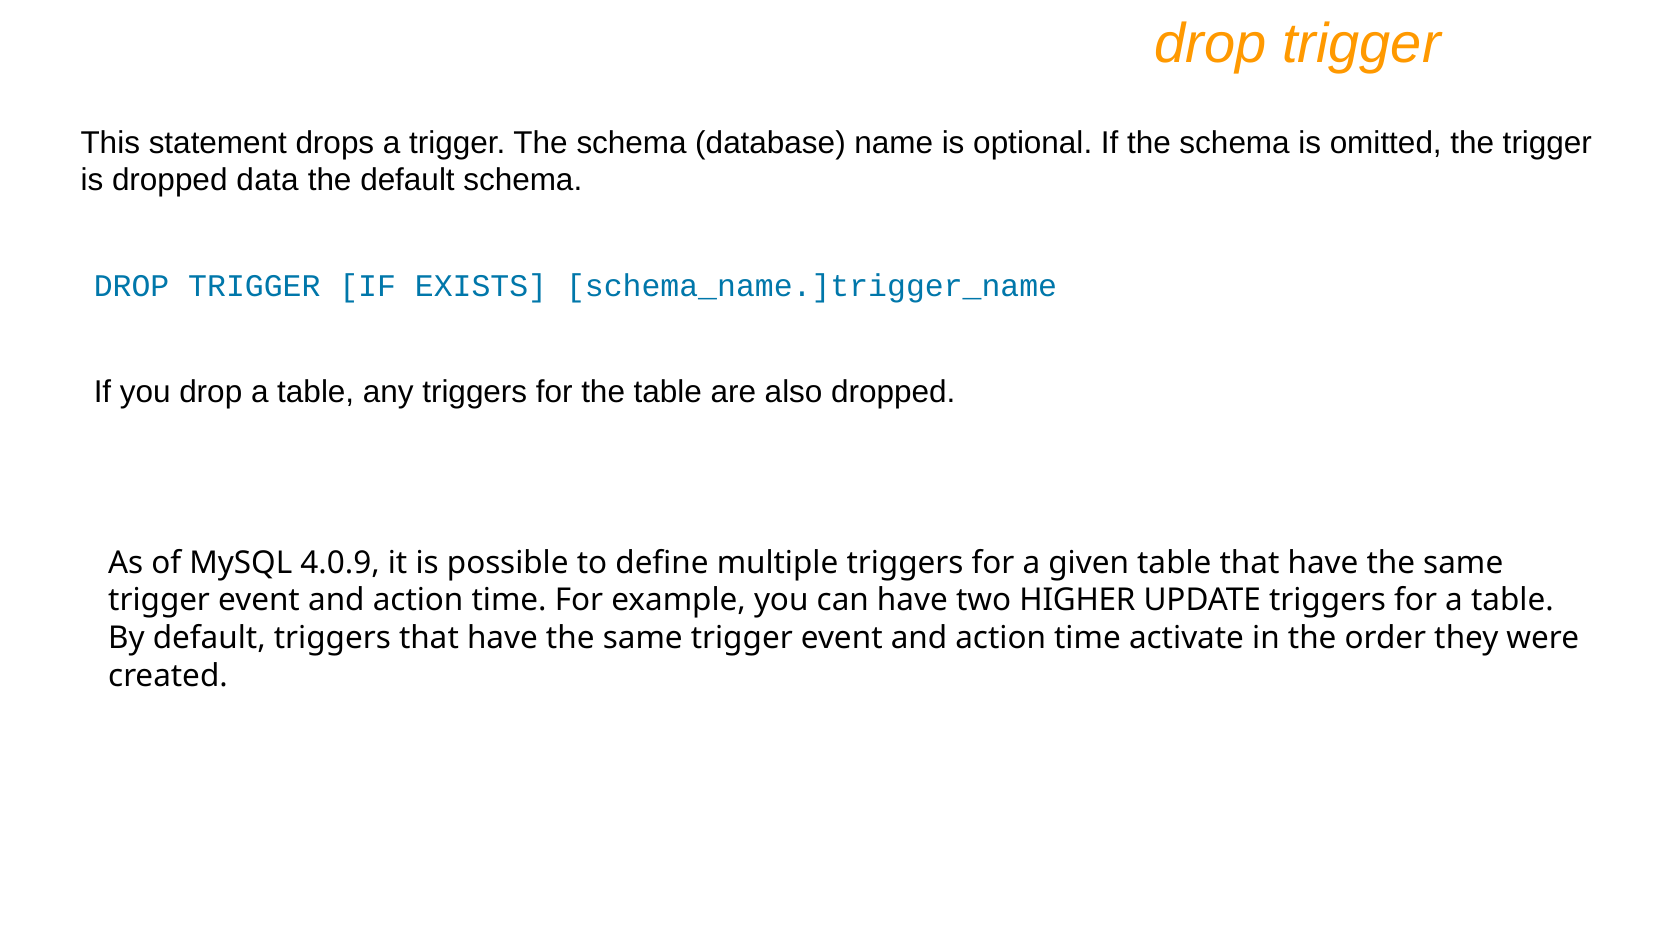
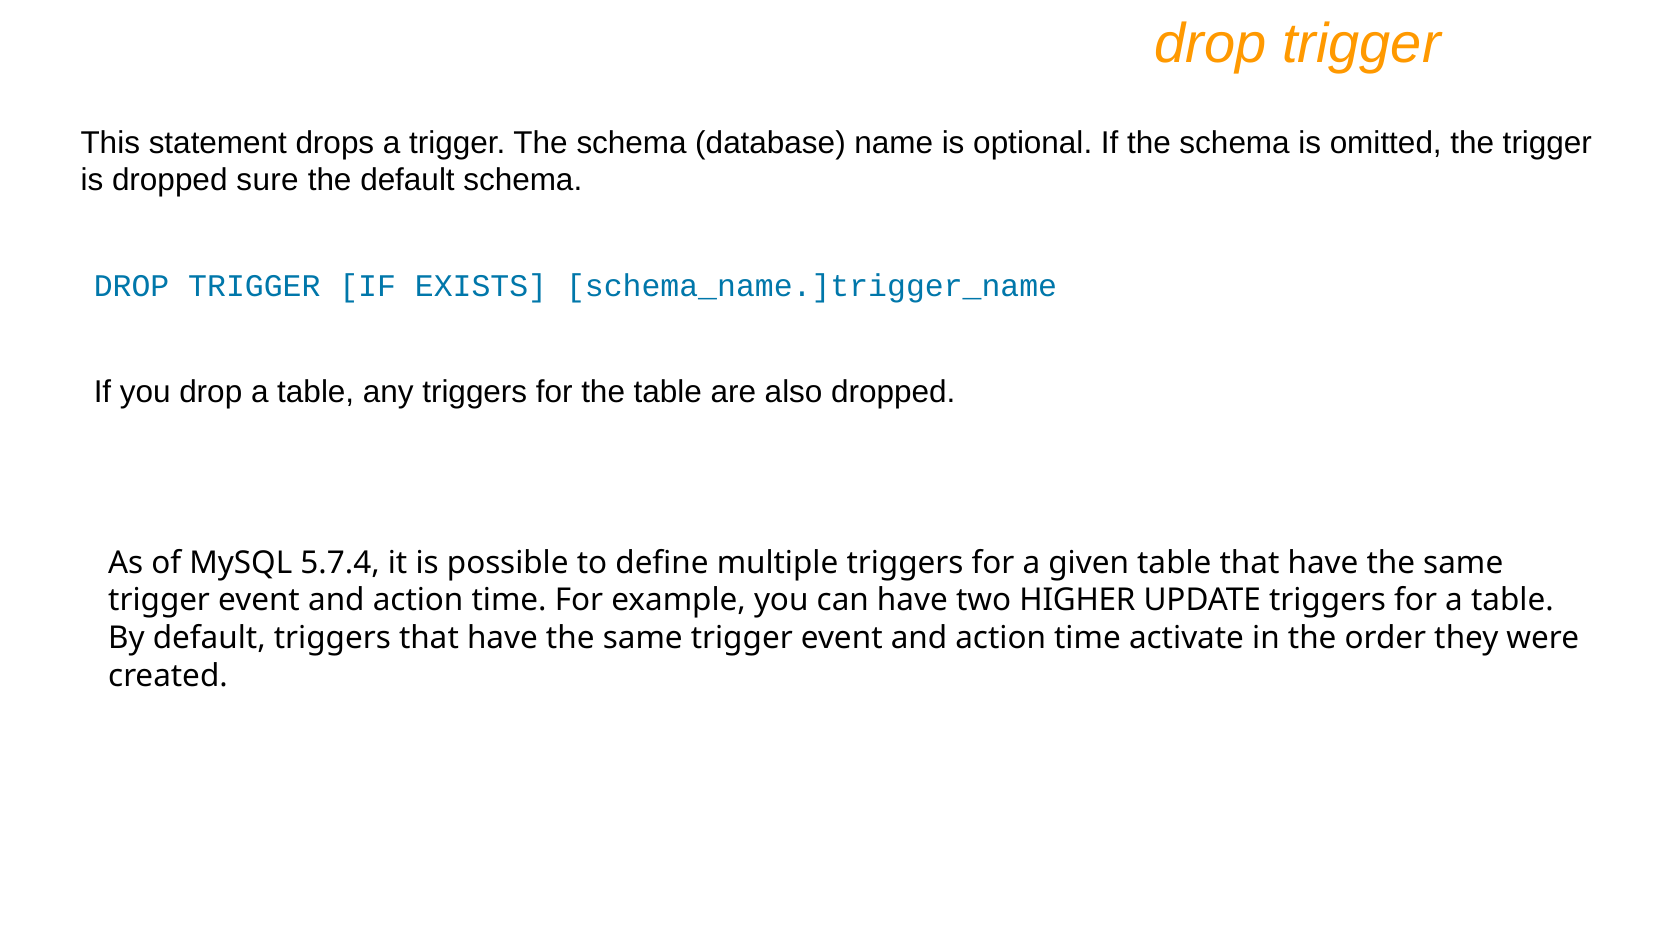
data: data -> sure (268, 180)
4.0.9: 4.0.9 -> 5.7.4 (340, 562)
